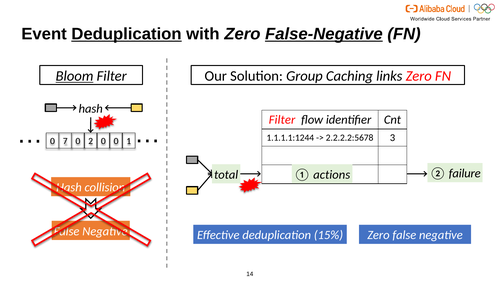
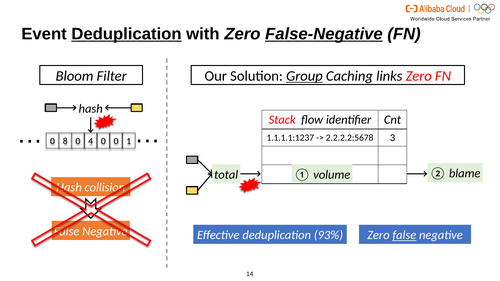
Bloom underline: present -> none (75, 76)
Group underline: none -> present (304, 76)
Filter: Filter -> Stack (282, 120)
1.1.1.1:1244: 1.1.1.1:1244 -> 1.1.1.1:1237 (290, 138)
7: 7 -> 8 (65, 141)
2: 2 -> 4 (91, 141)
actions: actions -> volume (332, 175)
failure: failure -> blame (465, 174)
15%: 15% -> 93% (328, 235)
false underline: none -> present (404, 235)
